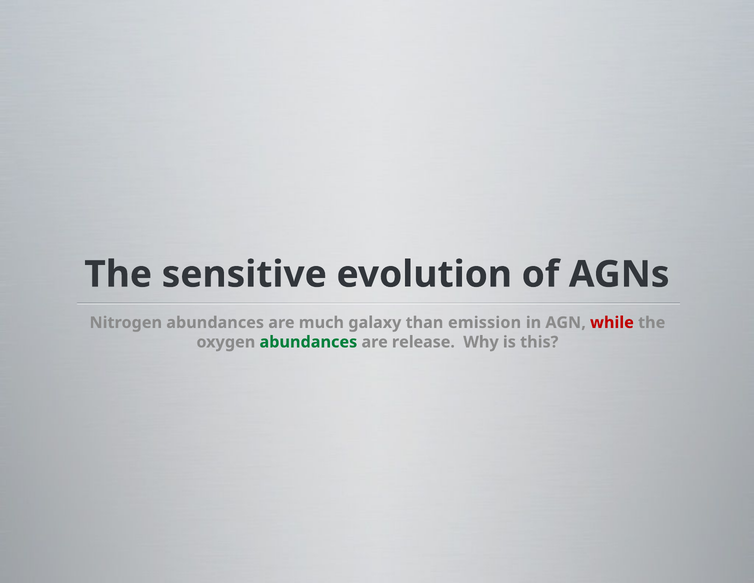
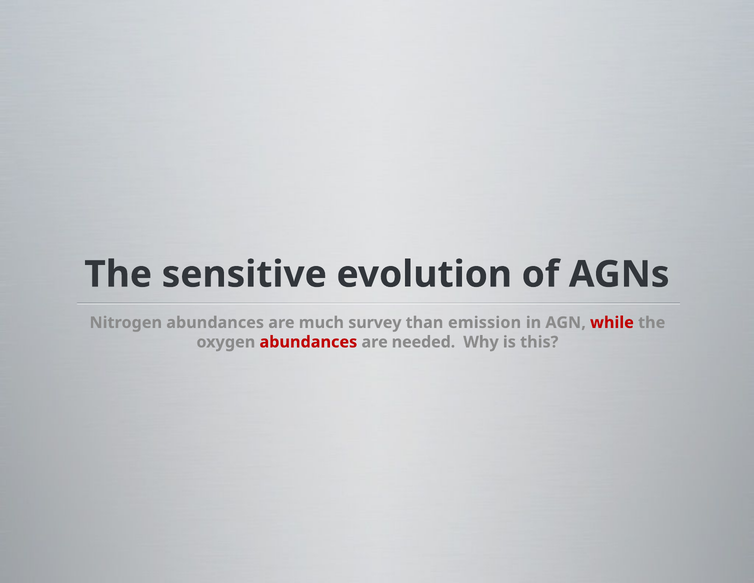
galaxy: galaxy -> survey (375, 322)
abundances colour: green -> red (308, 342)
release: release -> needed (423, 342)
